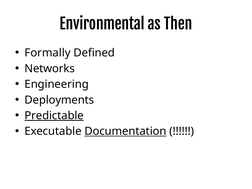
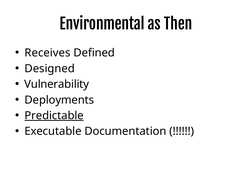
Formally: Formally -> Receives (48, 53)
Networks: Networks -> Designed (50, 69)
Engineering: Engineering -> Vulnerability (57, 84)
Documentation underline: present -> none (125, 131)
